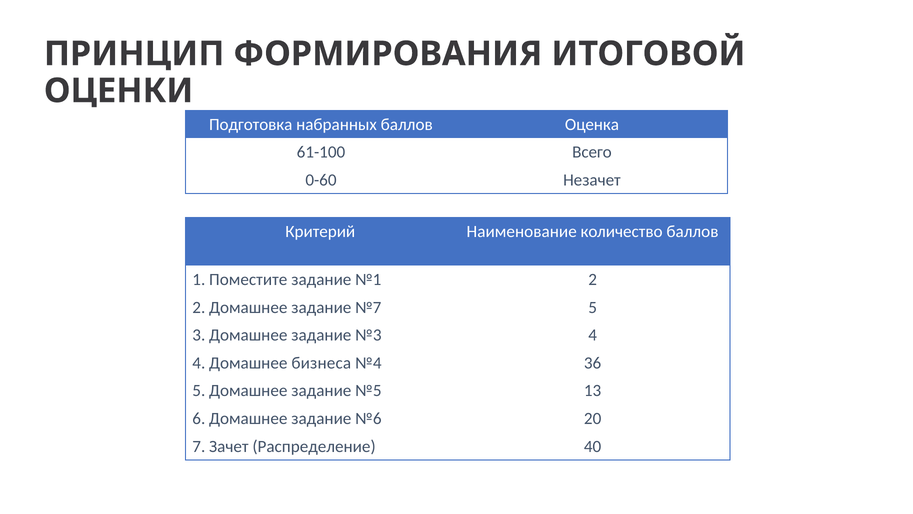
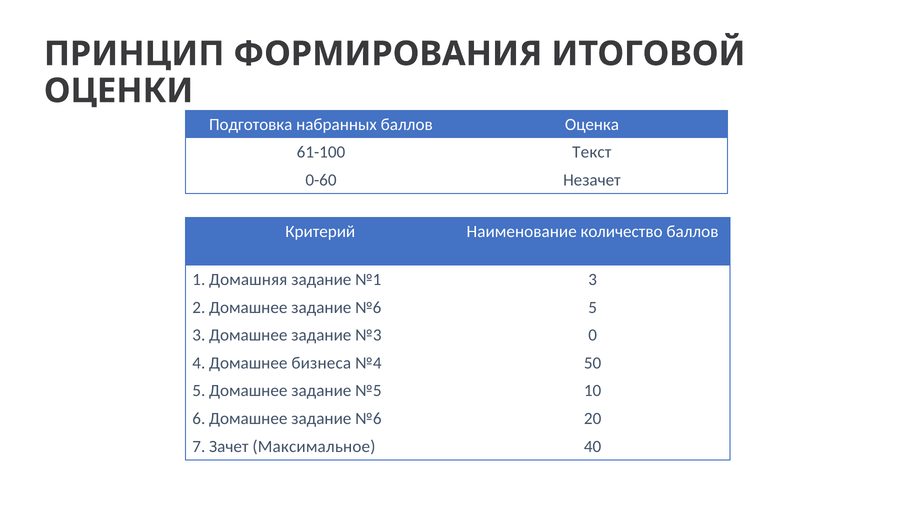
Всего: Всего -> Текст (592, 152)
Поместите: Поместите -> Домашняя (248, 279)
№1 2: 2 -> 3 (593, 279)
2 Домашнее задание №7: №7 -> №6 (368, 307)
№3 4: 4 -> 0 (593, 335)
36: 36 -> 50 (593, 363)
13: 13 -> 10 (593, 390)
Распределение: Распределение -> Максимальное (314, 446)
